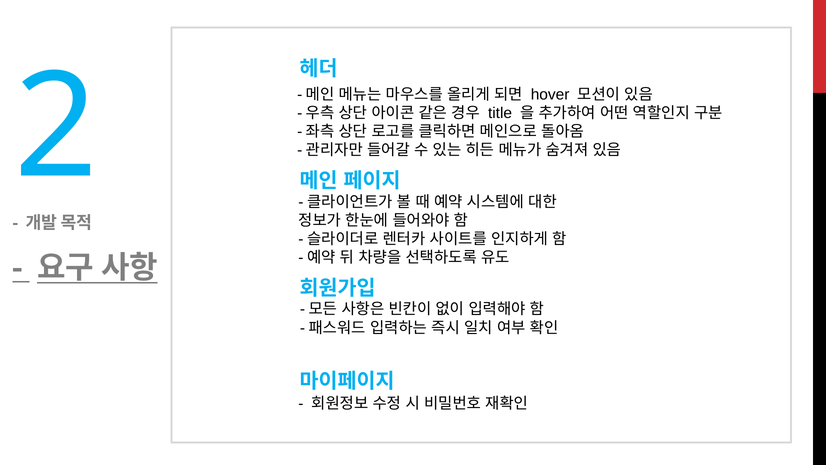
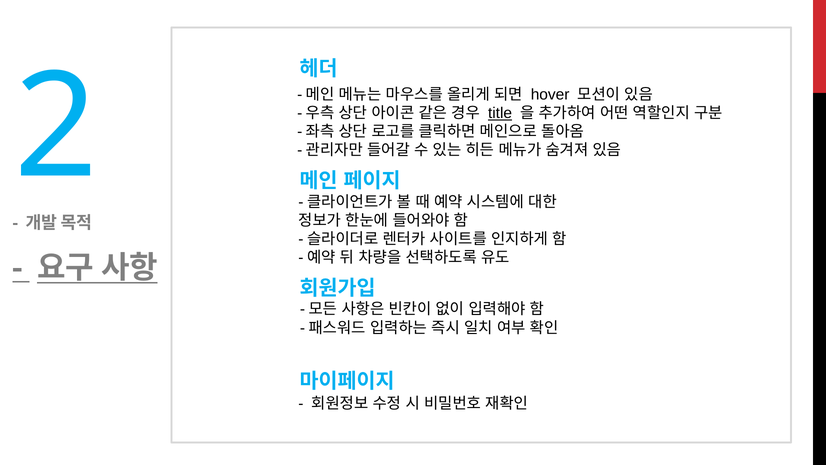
title underline: none -> present (500, 113)
